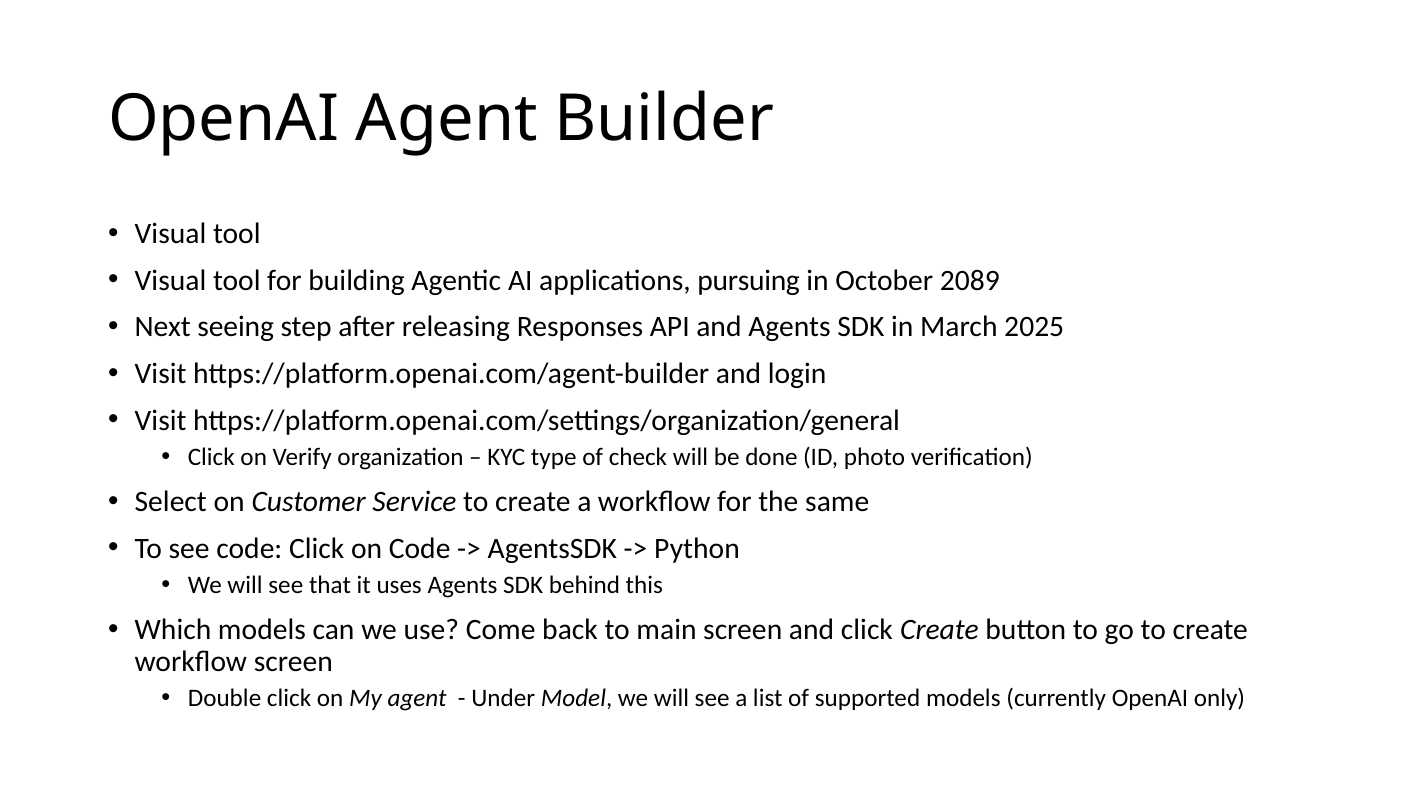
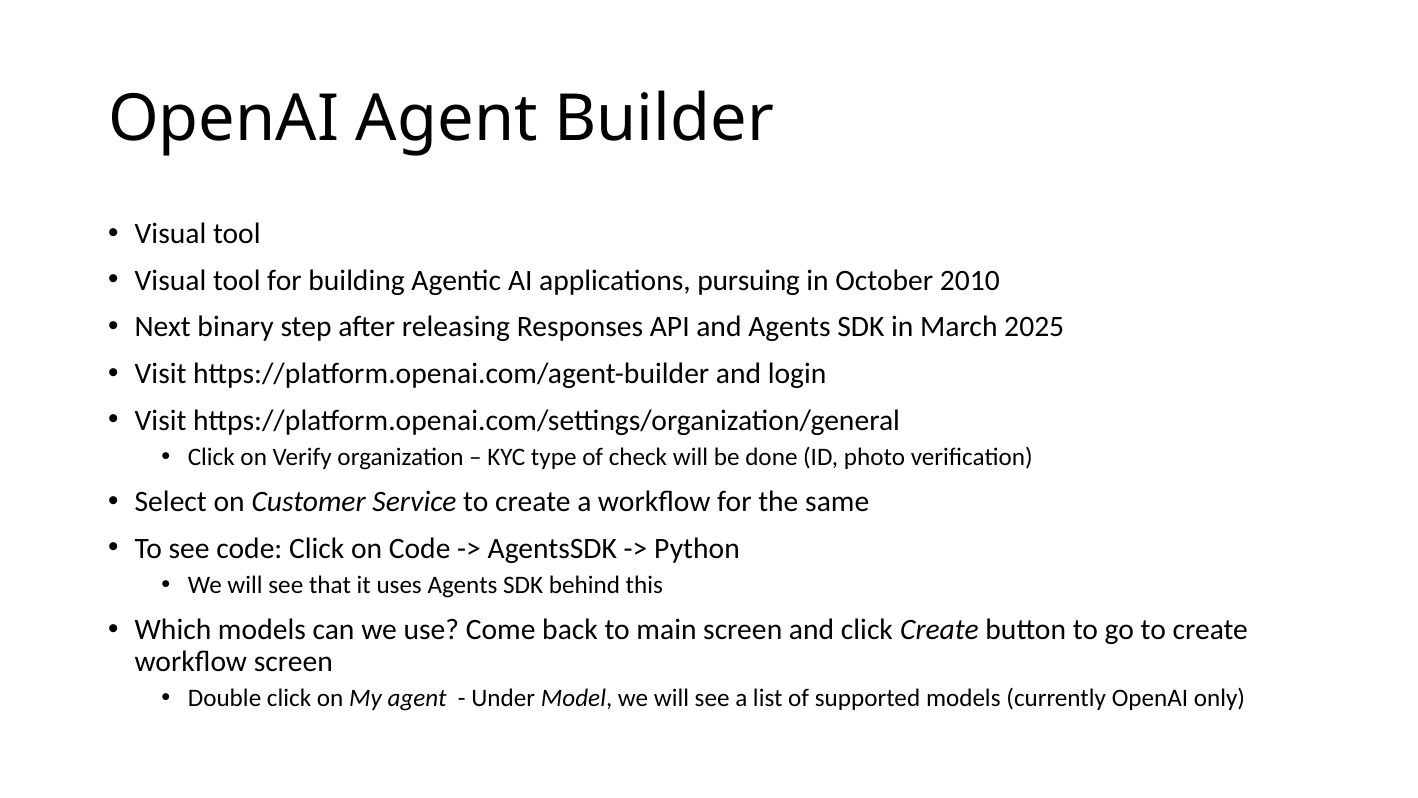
2089: 2089 -> 2010 (970, 280)
seeing: seeing -> binary (236, 327)
